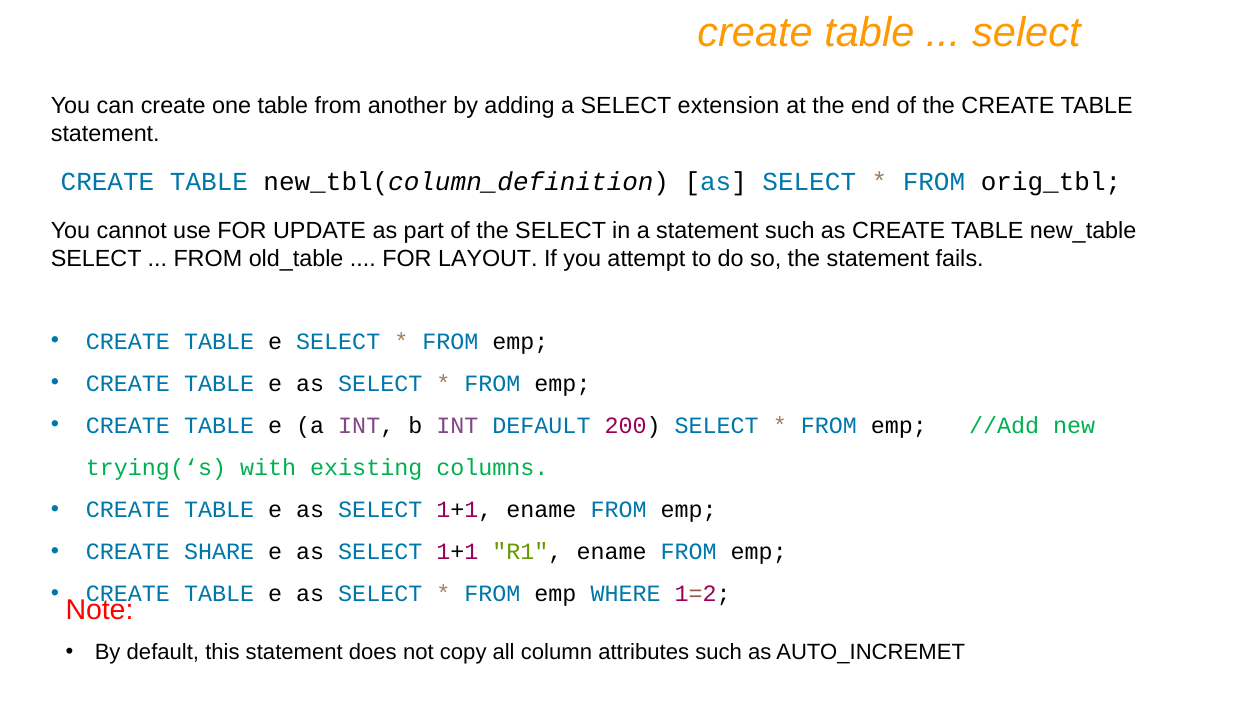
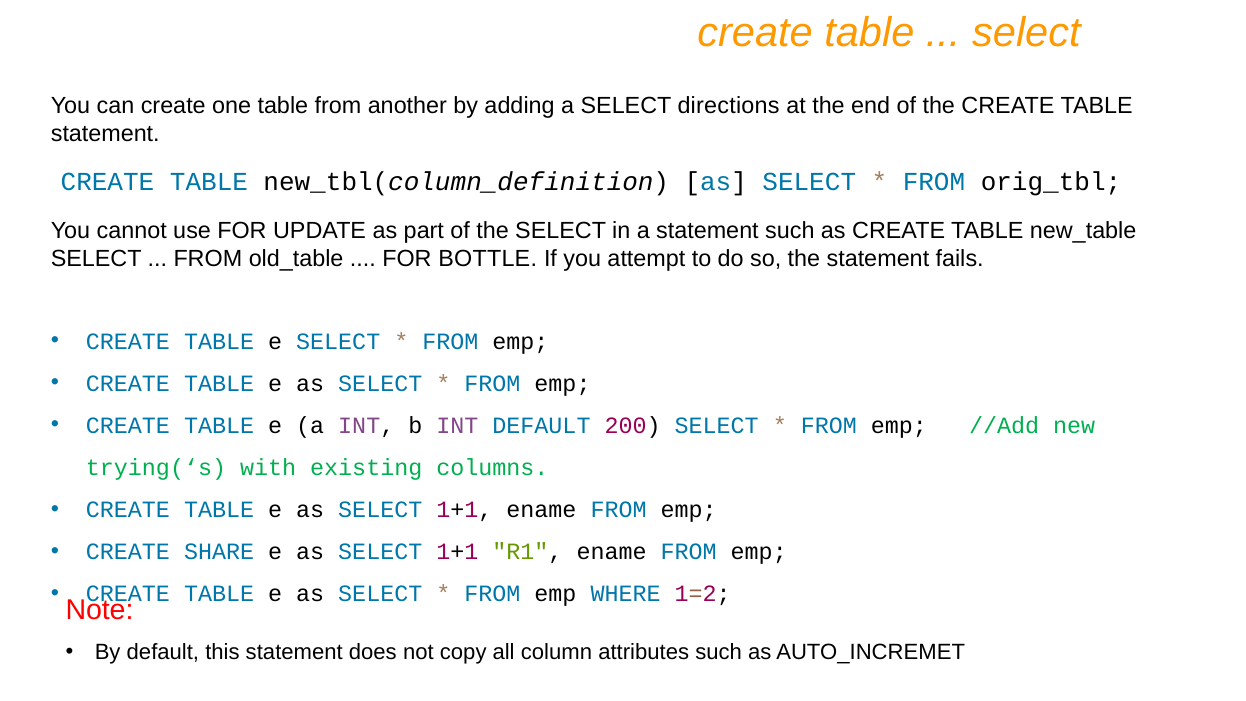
extension: extension -> directions (729, 106)
LAYOUT: LAYOUT -> BOTTLE (488, 259)
